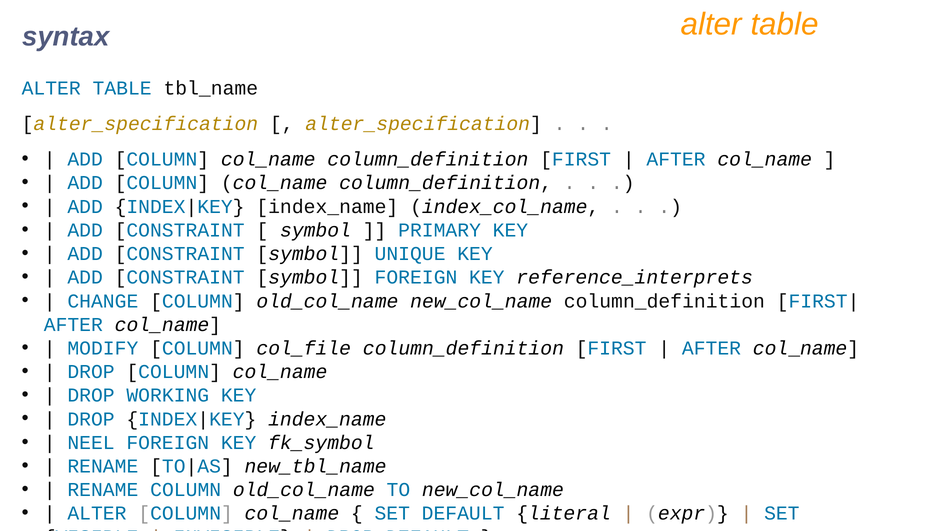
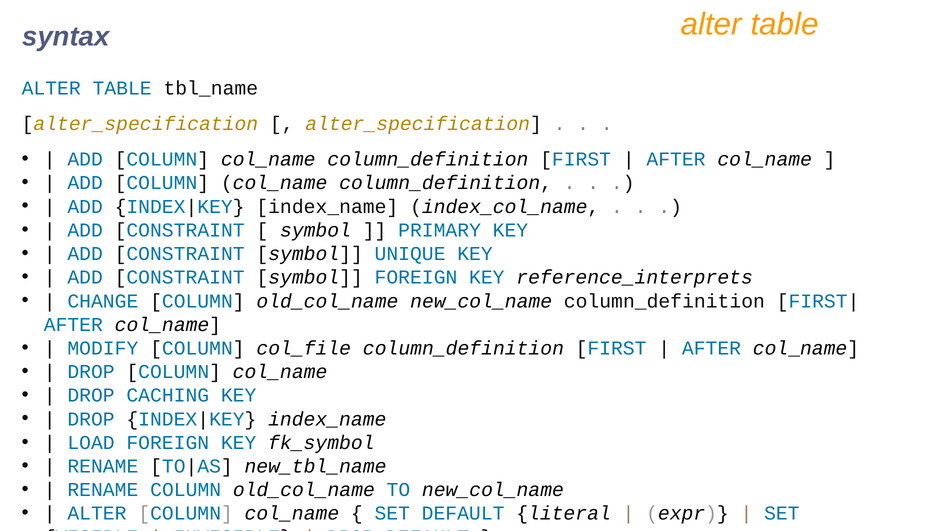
WORKING: WORKING -> CACHING (168, 395)
NEEL: NEEL -> LOAD (91, 443)
